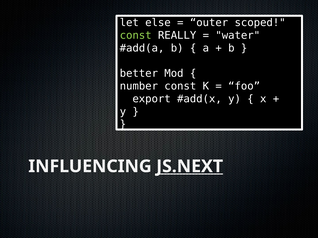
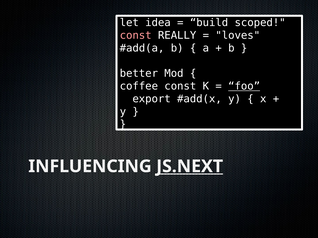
else: else -> idea (158, 23)
outer: outer -> build (209, 23)
const colour: light green -> pink (136, 35)
water: water -> loves (238, 35)
number: number -> coffee (139, 86)
foo underline: none -> present (244, 86)
